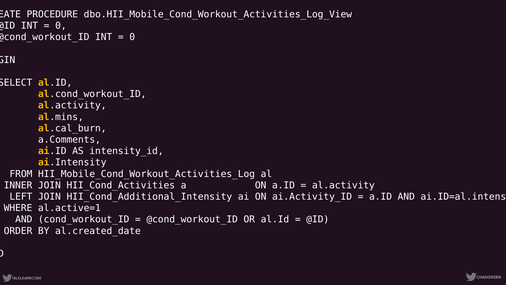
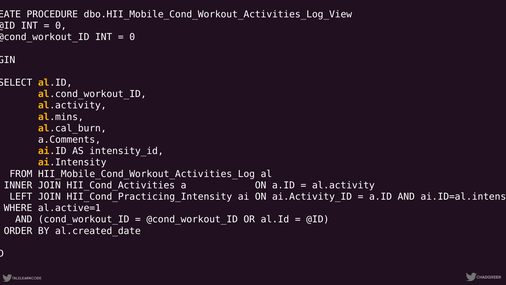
HII_Cond_Additional_Intensity: HII_Cond_Additional_Intensity -> HII_Cond_Practicing_Intensity (149, 196)
